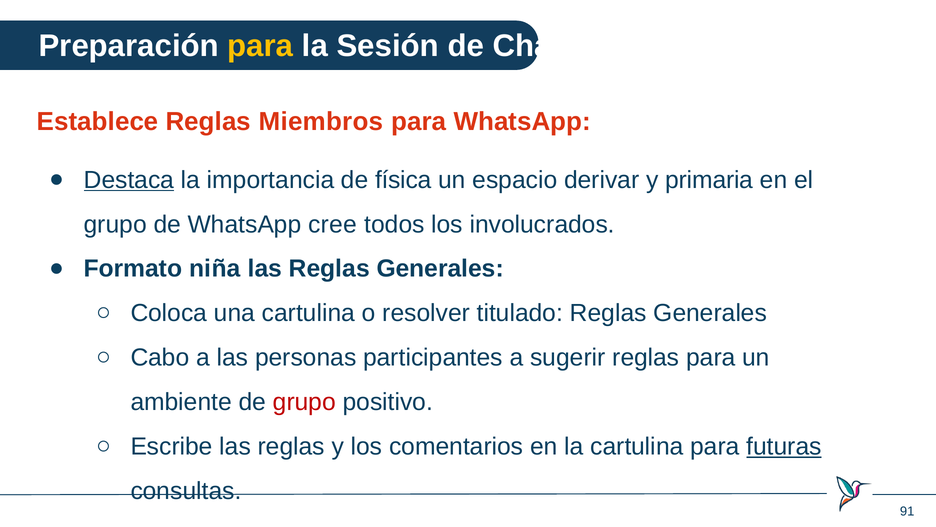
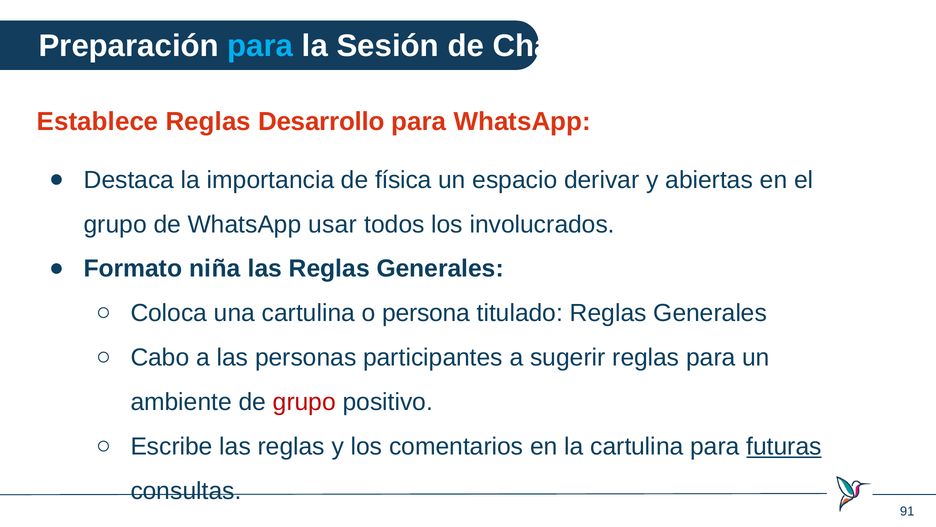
para colour: yellow -> light blue (260, 46)
Miembros: Miembros -> Desarrollo (321, 122)
Destaca underline: present -> none (129, 180)
primaria: primaria -> abiertas (709, 180)
cree: cree -> usar (333, 224)
resolver: resolver -> persona (426, 313)
